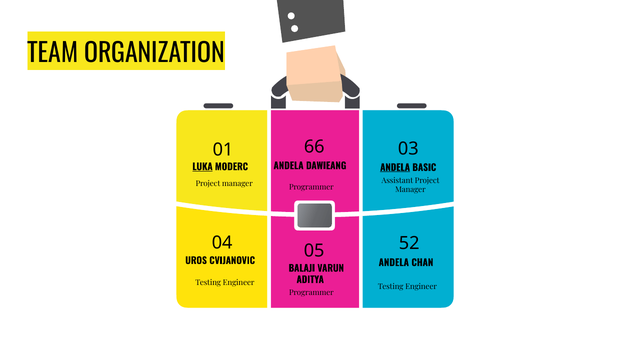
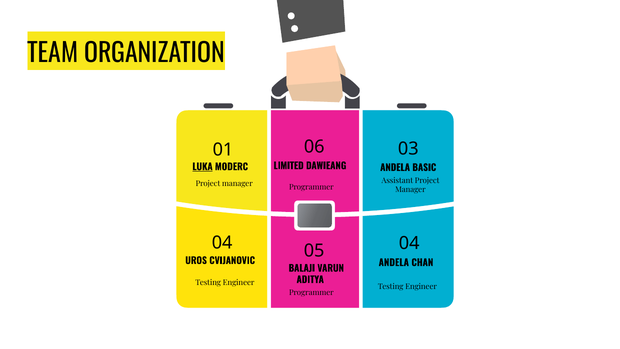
66: 66 -> 06 (314, 147)
ANDELA: ANDELA -> LIMITED (289, 166)
ANDELA underline: present -> none (395, 168)
05 52: 52 -> 04 (409, 243)
